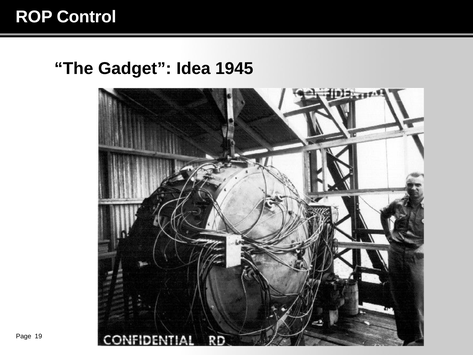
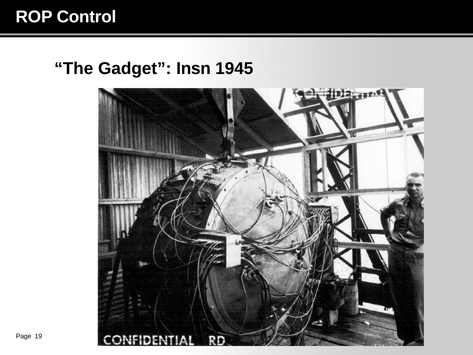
Idea: Idea -> Insn (194, 68)
